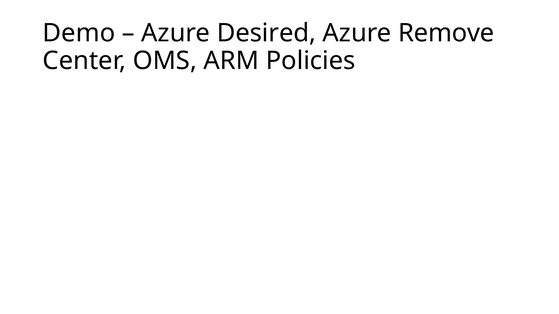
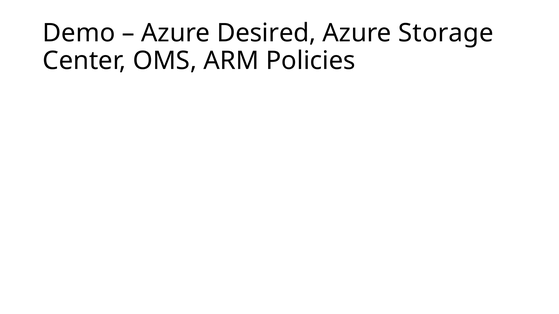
Remove: Remove -> Storage (446, 33)
